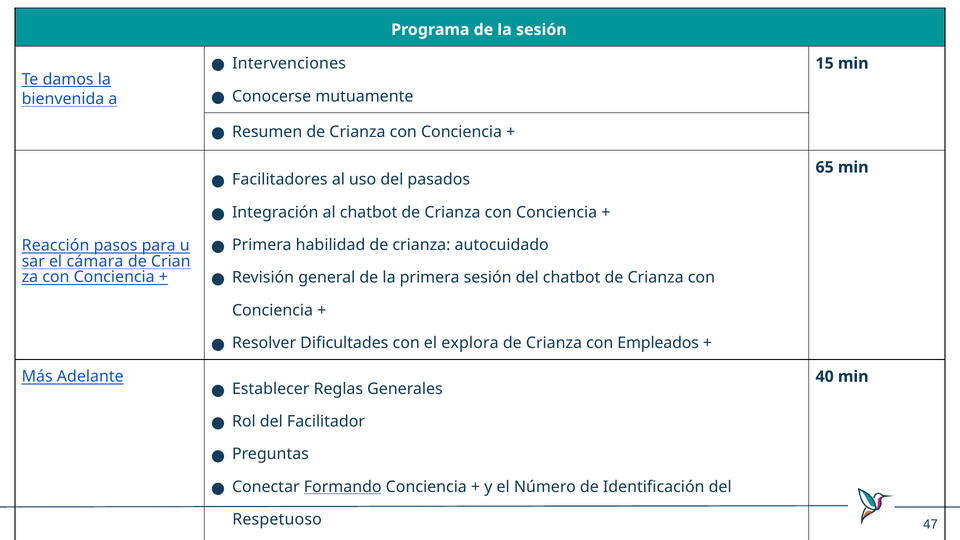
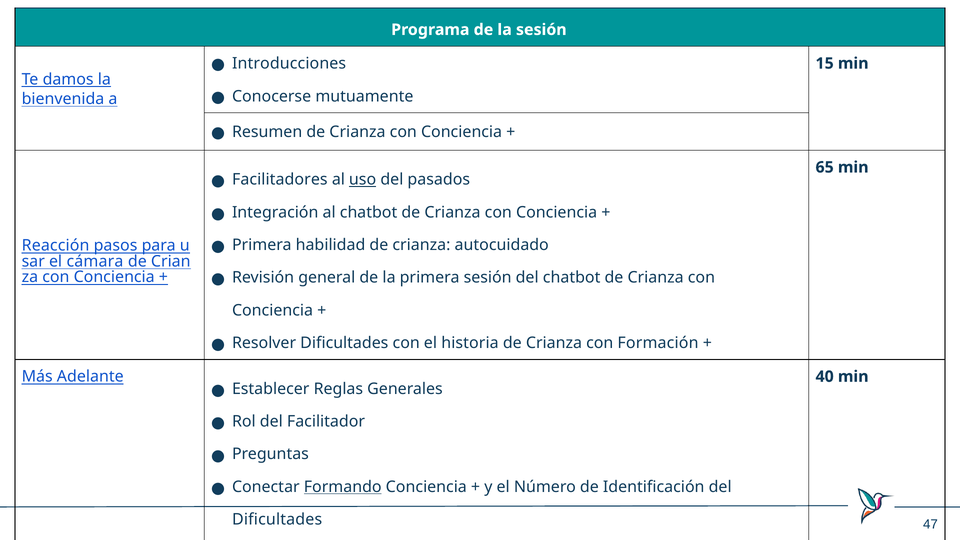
Intervenciones: Intervenciones -> Introducciones (289, 64)
uso underline: none -> present (363, 180)
explora: explora -> historia (470, 343)
Empleados: Empleados -> Formación (658, 343)
Respetuoso: Respetuoso -> Dificultades (277, 520)
